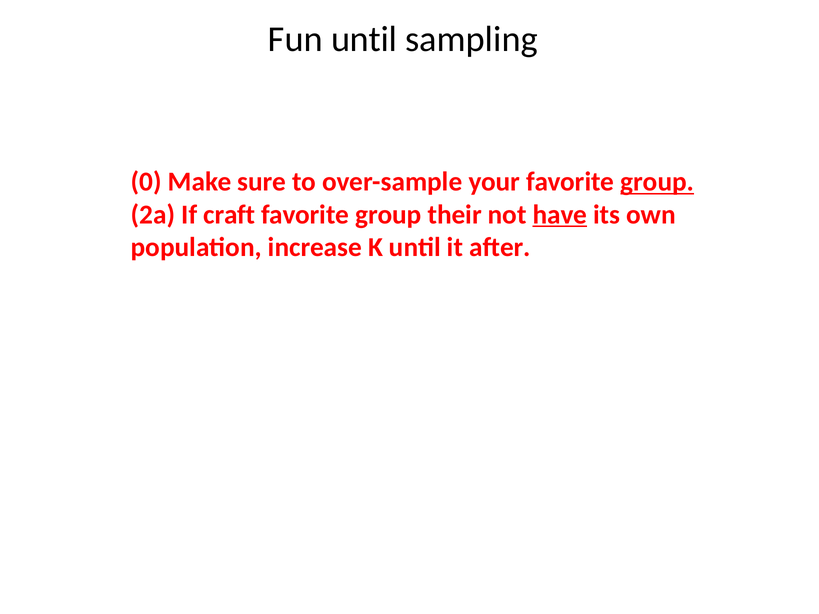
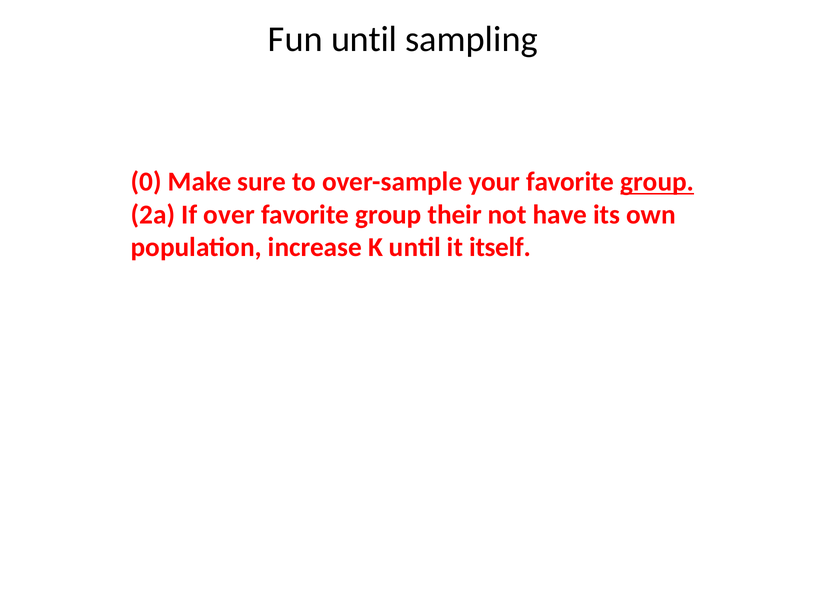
craft: craft -> over (229, 215)
have underline: present -> none (560, 215)
after: after -> itself (500, 248)
